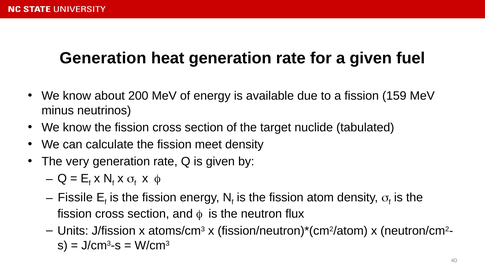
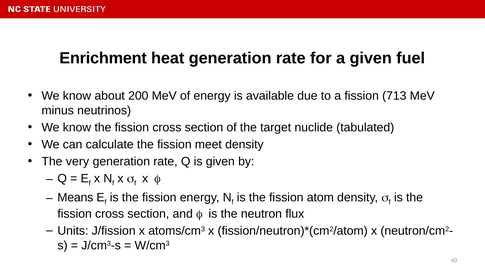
Generation: Generation -> Enrichment (103, 58)
159: 159 -> 713 (394, 96)
Fissile: Fissile -> Means (75, 197)
